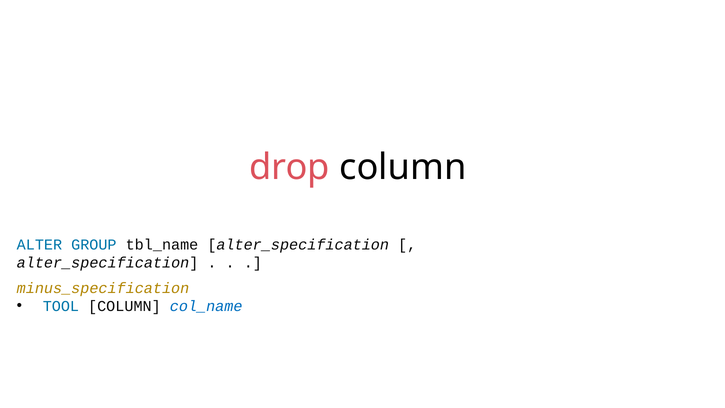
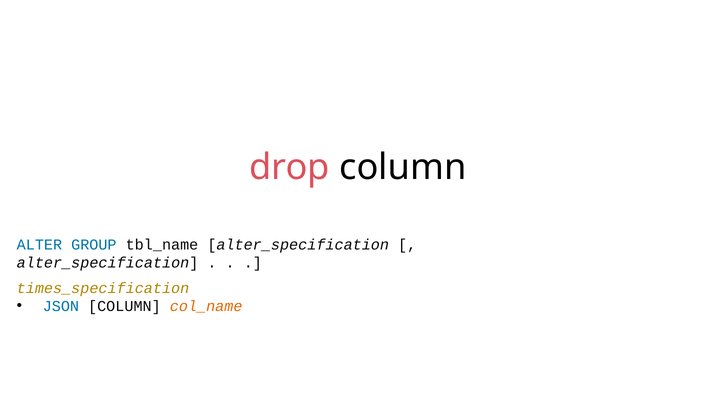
minus_specification: minus_specification -> times_specification (103, 288)
TOOL: TOOL -> JSON (61, 306)
col_name colour: blue -> orange (206, 306)
